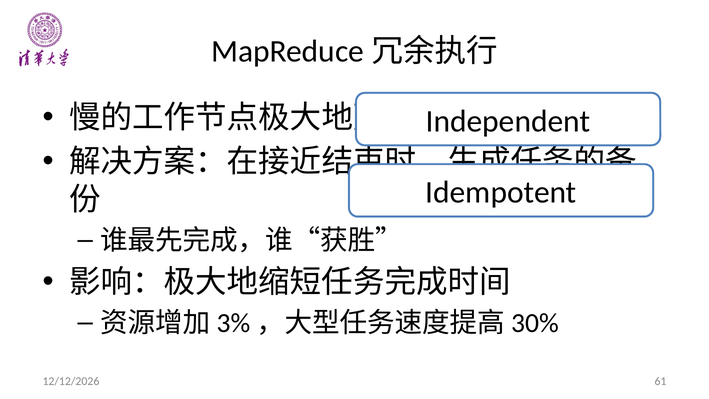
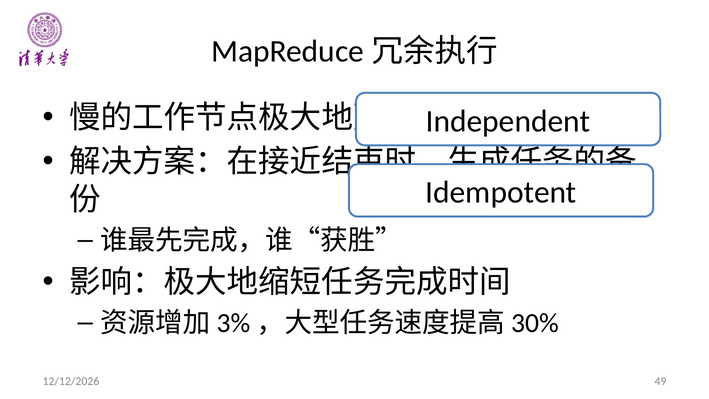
61: 61 -> 49 (660, 381)
